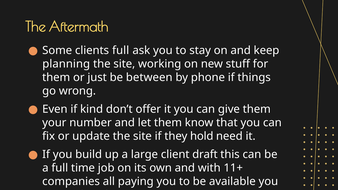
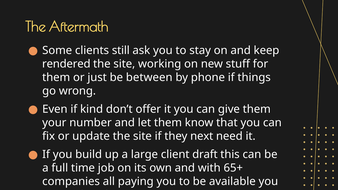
clients full: full -> still (121, 51)
planning: planning -> rendered (66, 64)
hold: hold -> next (202, 136)
11+: 11+ -> 65+ (233, 168)
